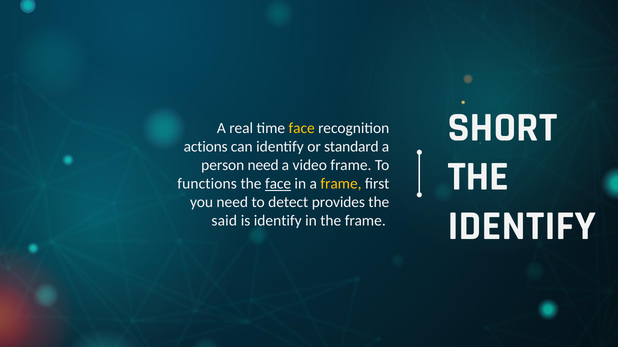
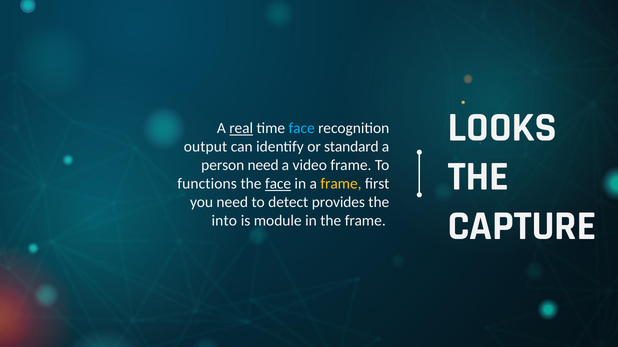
SHORT: SHORT -> LOOKS (502, 127)
real underline: none -> present (241, 129)
face colour: yellow -> light blue (302, 129)
actions: actions -> output (206, 147)
IDENTIFY: IDENTIFY -> CAPTURE (522, 226)
said: said -> into (224, 221)
is identify: identify -> module (278, 221)
